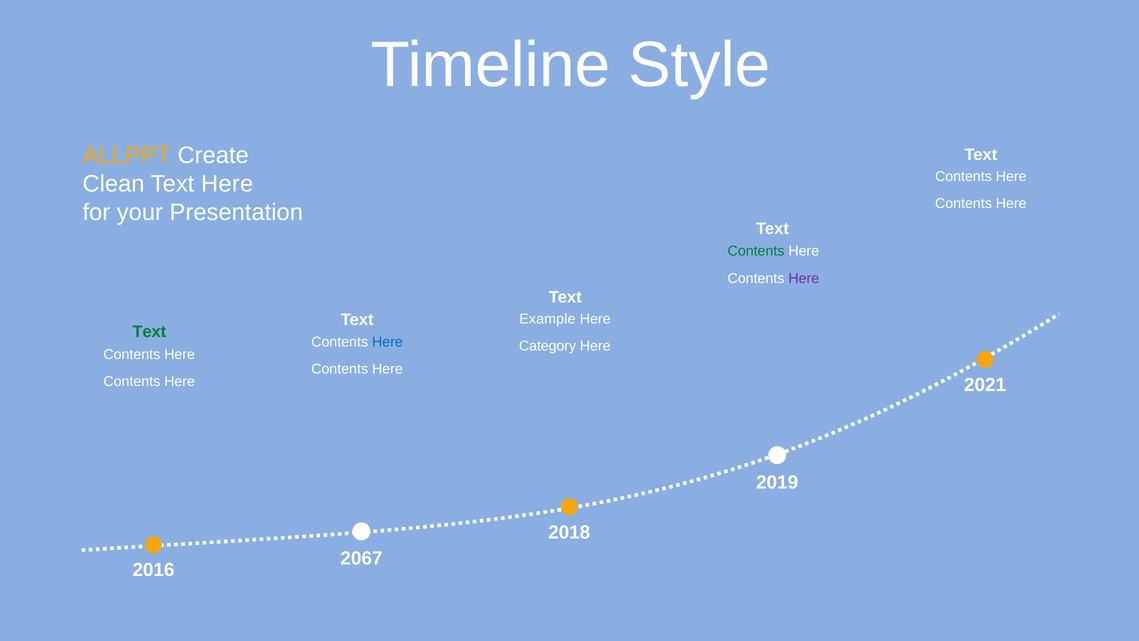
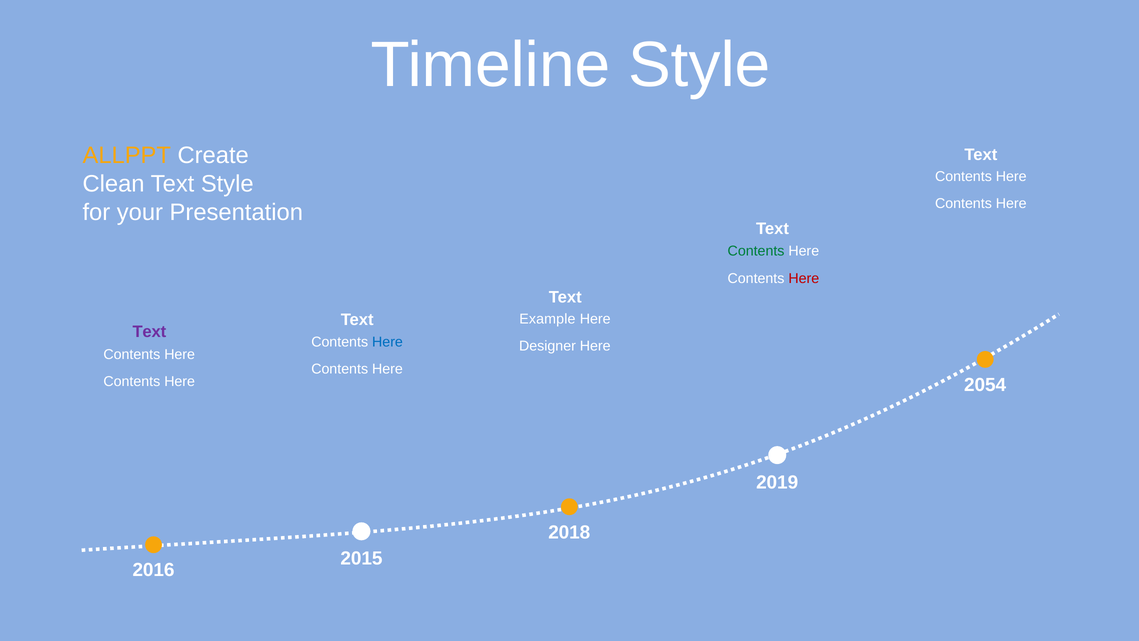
Text Here: Here -> Style (227, 184)
Here colour: purple -> red (804, 278)
Text colour: green -> purple (149, 331)
Category: Category -> Designer (547, 346)
2021: 2021 -> 2054 (985, 385)
2067: 2067 -> 2015 (361, 558)
